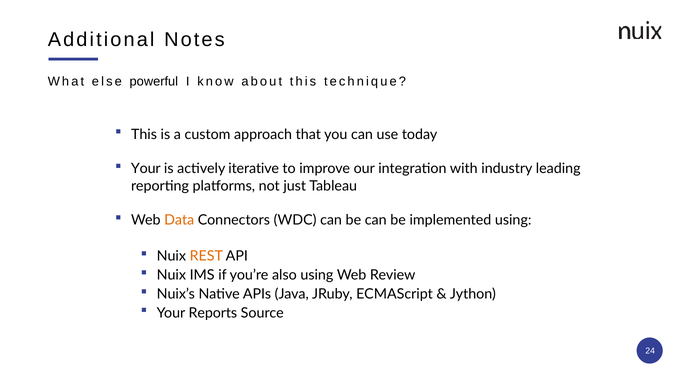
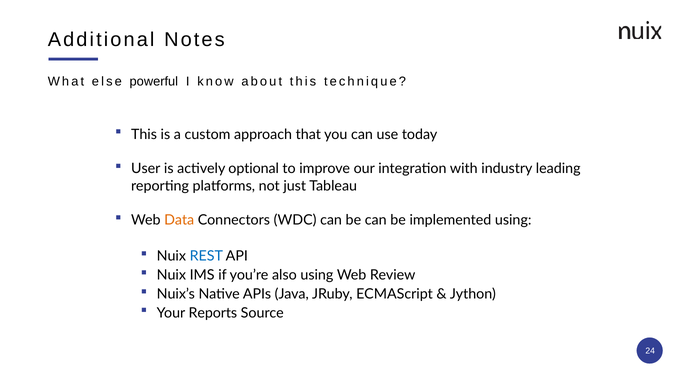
Your: Your -> User (146, 169)
iterative: iterative -> optional (254, 169)
REST colour: orange -> blue (206, 256)
